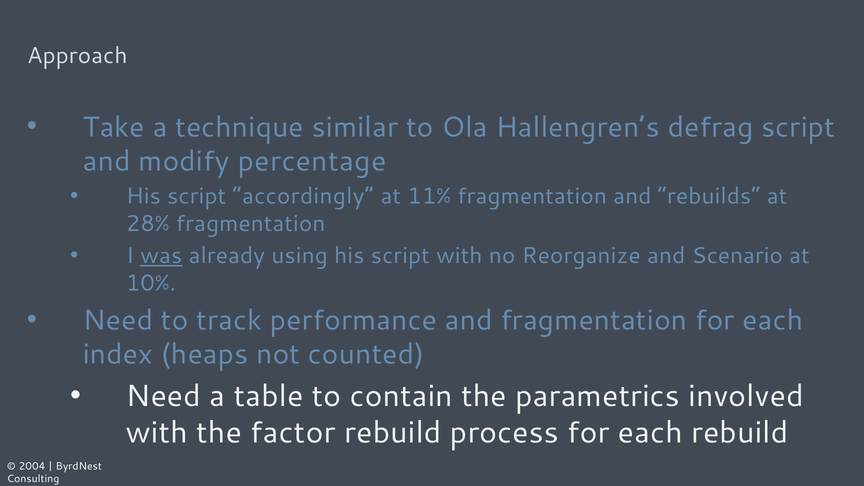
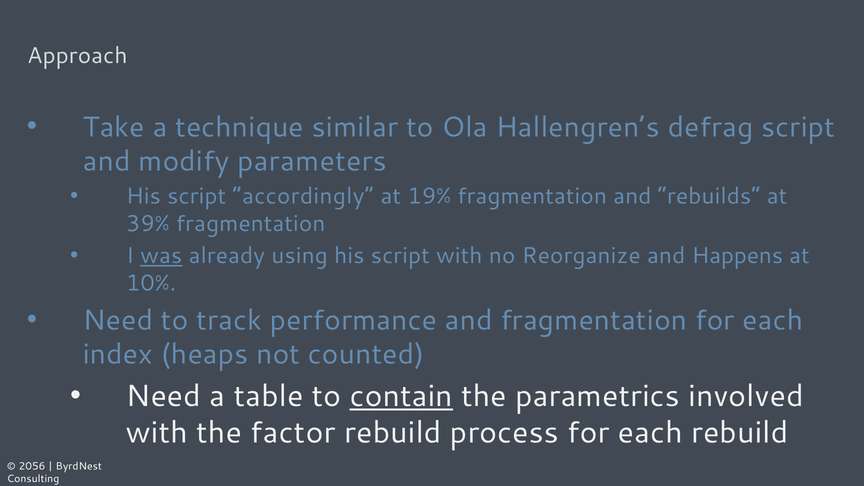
percentage: percentage -> parameters (312, 161)
11%: 11% -> 19% (429, 196)
28%: 28% -> 39% (148, 224)
Scenario: Scenario -> Happens (737, 256)
contain underline: none -> present (401, 396)
2004: 2004 -> 2056 (32, 466)
